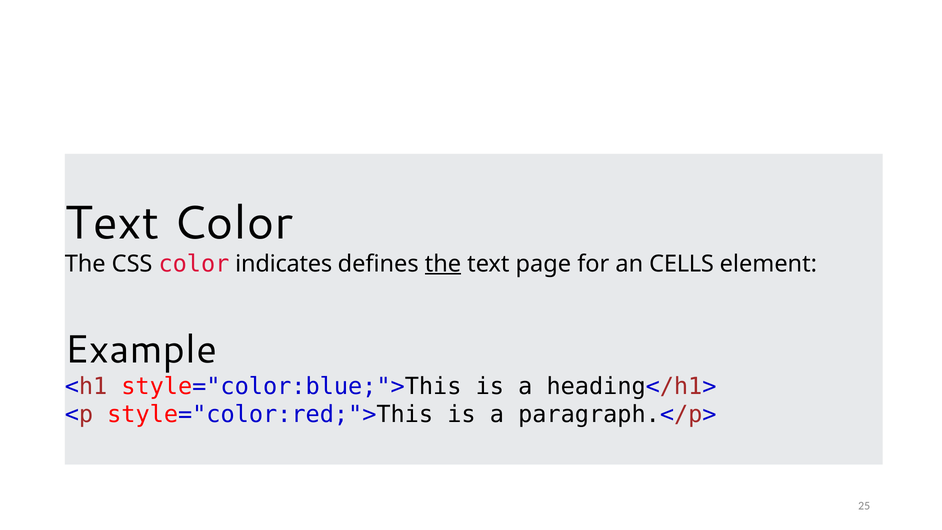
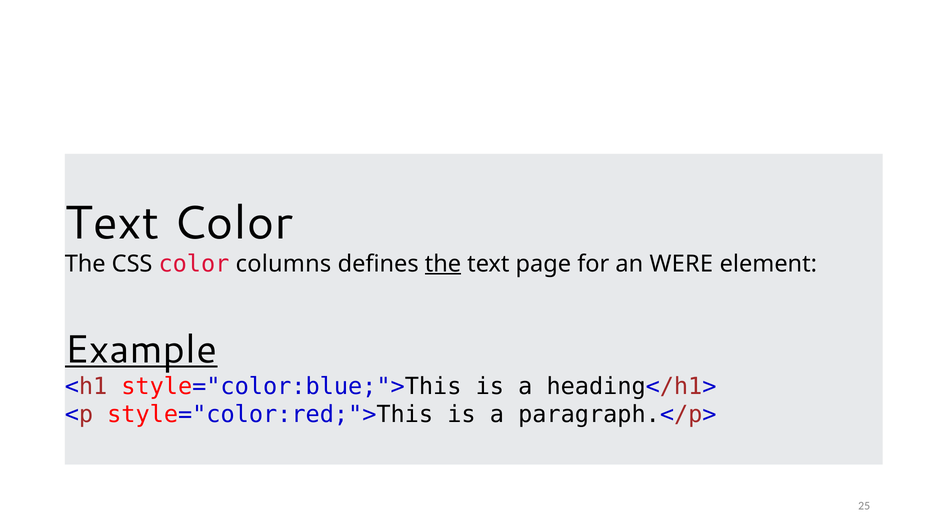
indicates: indicates -> columns (283, 264)
CELLS: CELLS -> WERE (681, 264)
Example underline: none -> present (141, 350)
